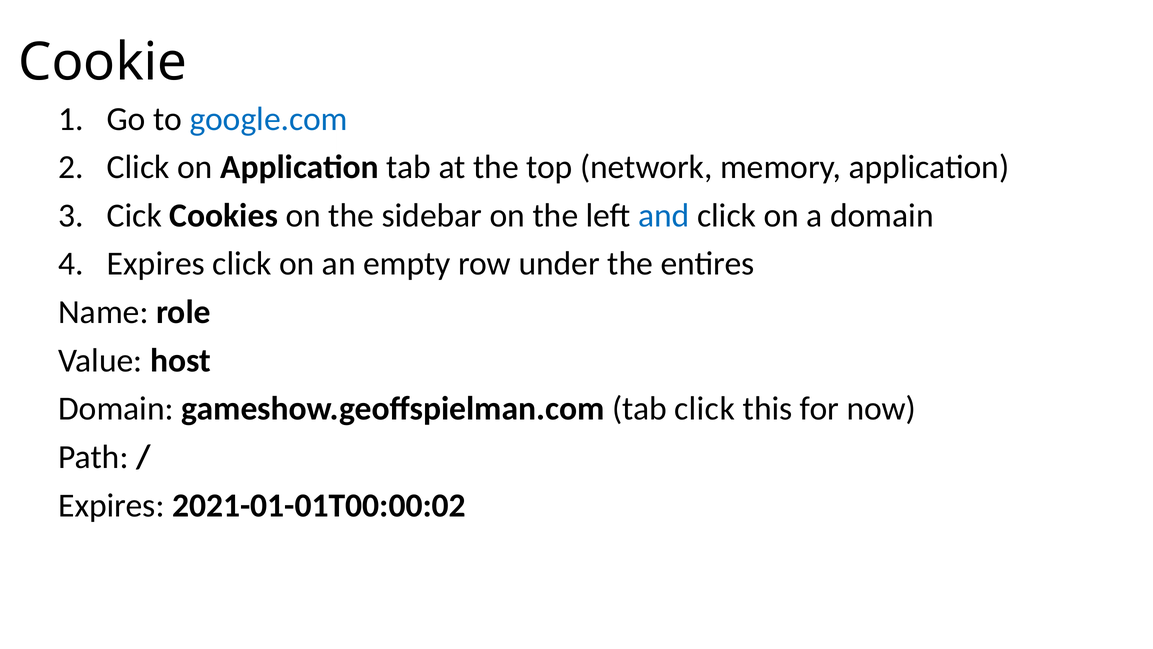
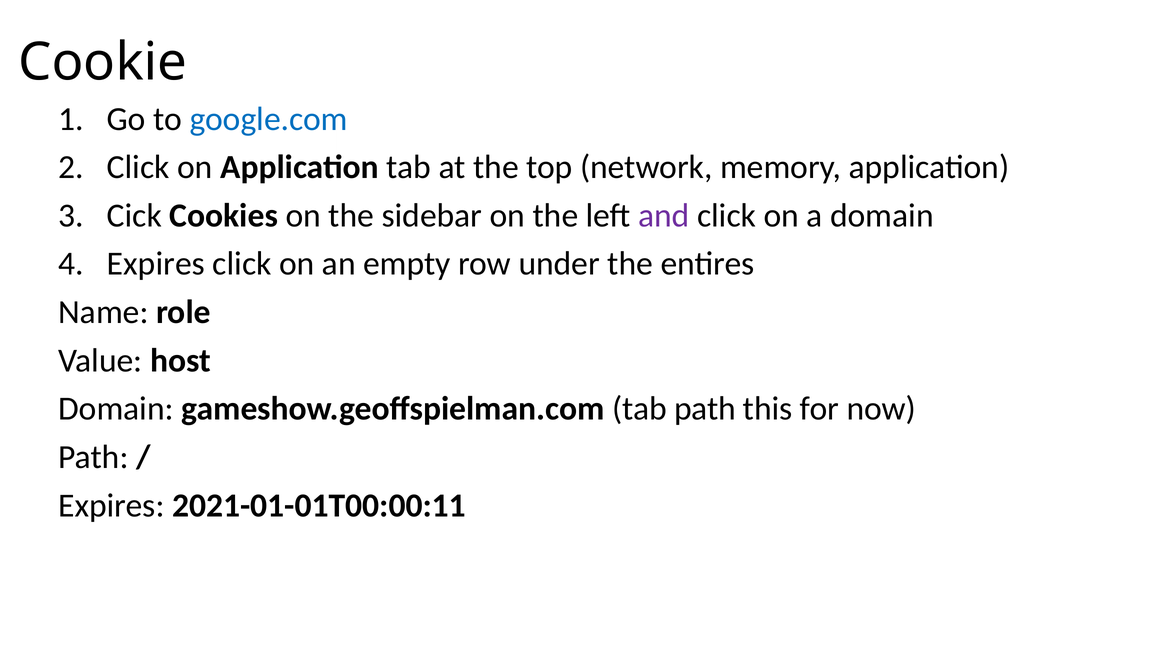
and colour: blue -> purple (664, 215)
tab click: click -> path (705, 409)
2021-01-01T00:00:02: 2021-01-01T00:00:02 -> 2021-01-01T00:00:11 (319, 505)
